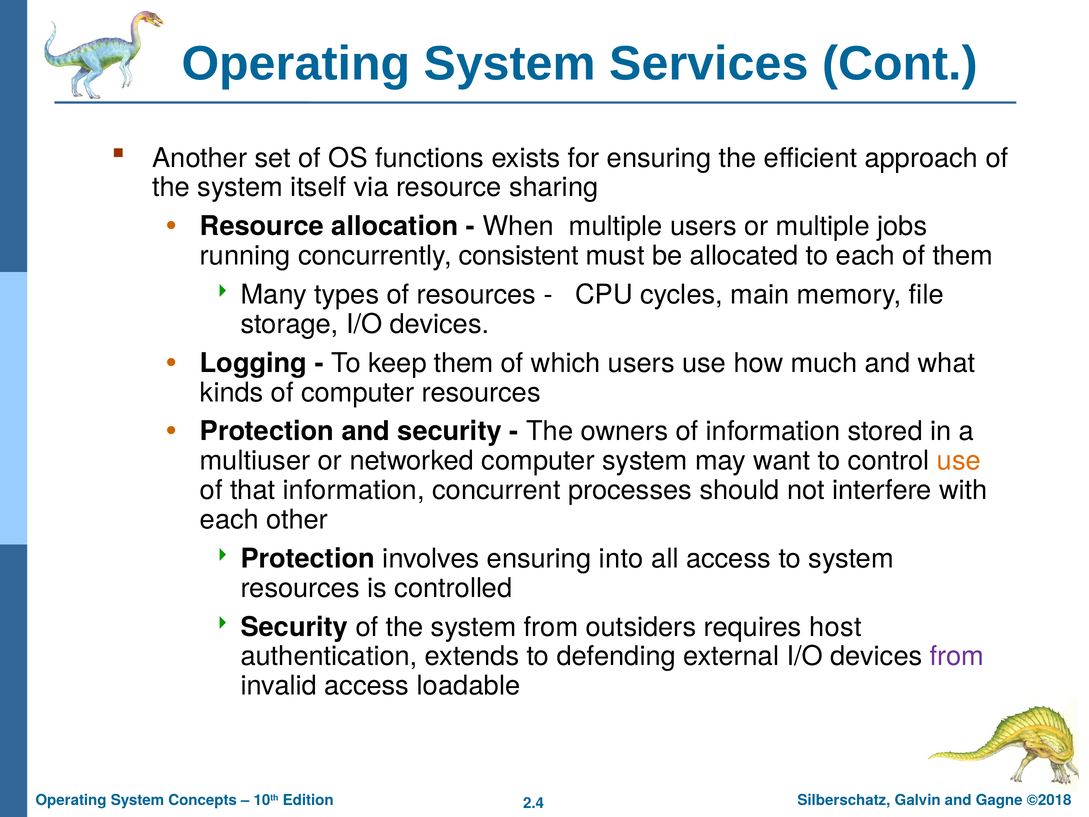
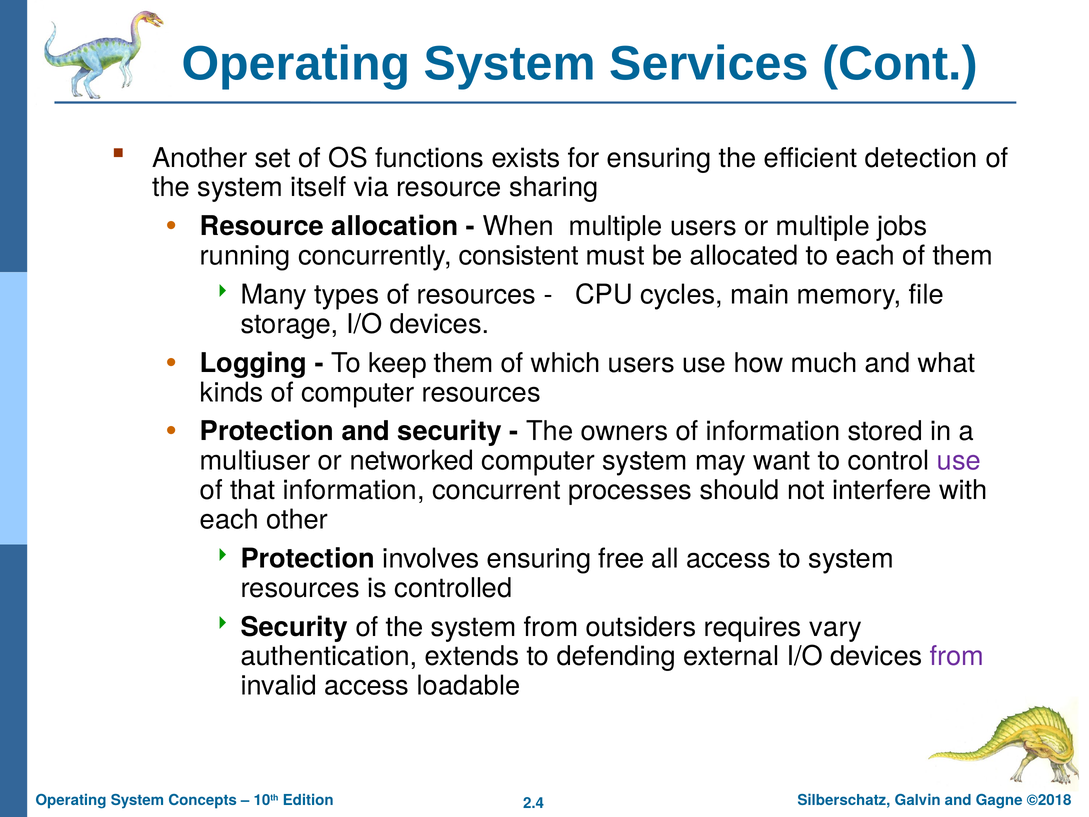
approach: approach -> detection (921, 158)
use colour: orange -> purple (959, 461)
into: into -> free (621, 559)
host: host -> vary (836, 627)
